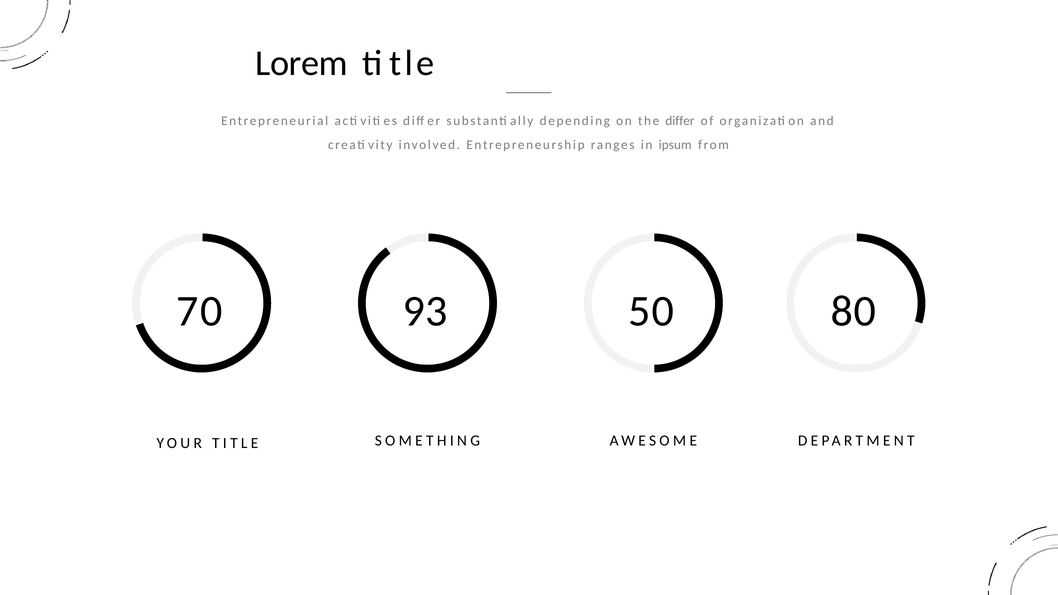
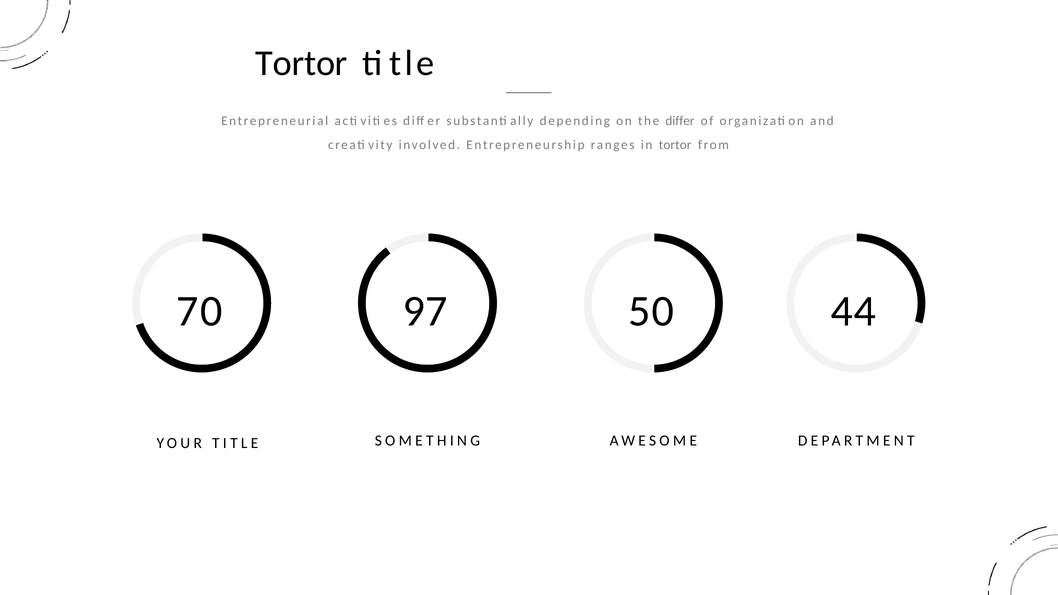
Lorem: Lorem -> Tortor (301, 63)
in ipsum: ipsum -> tortor (675, 145)
93: 93 -> 97 (425, 311)
80: 80 -> 44 (853, 311)
